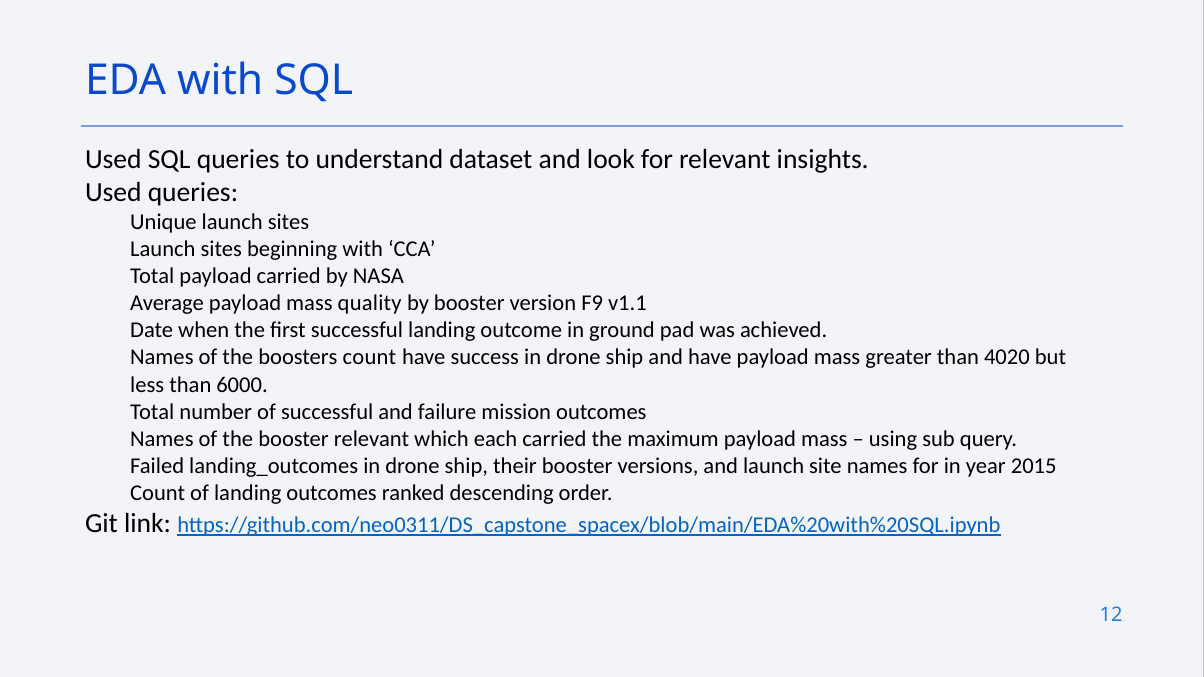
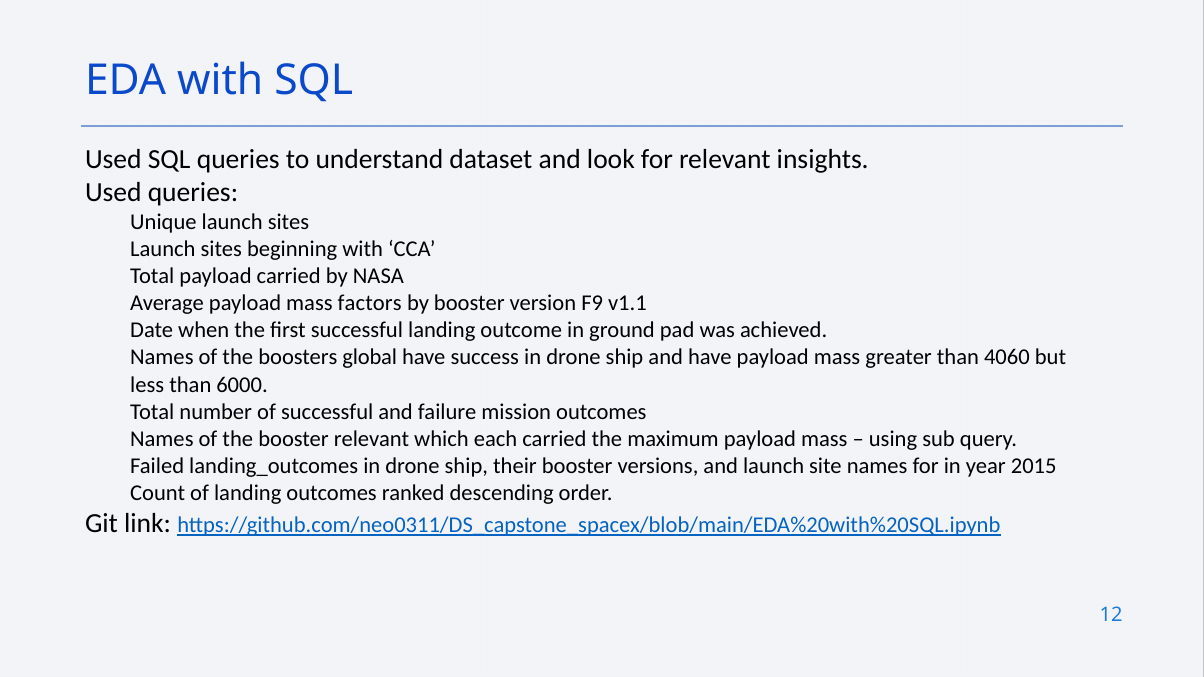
quality: quality -> factors (370, 303)
boosters count: count -> global (370, 358)
4020: 4020 -> 4060 (1007, 358)
